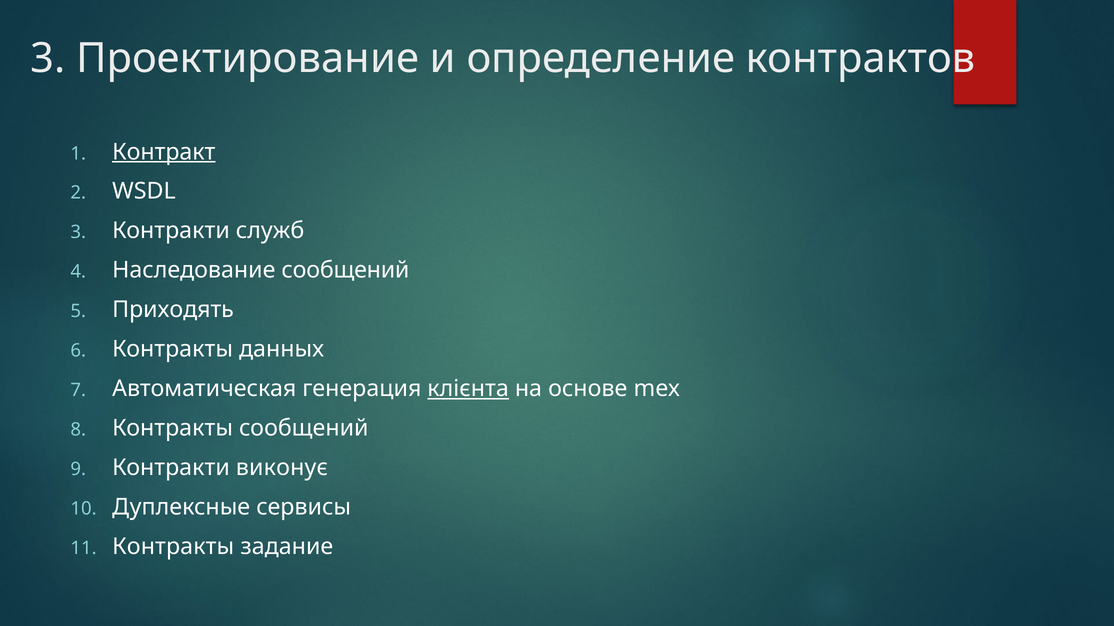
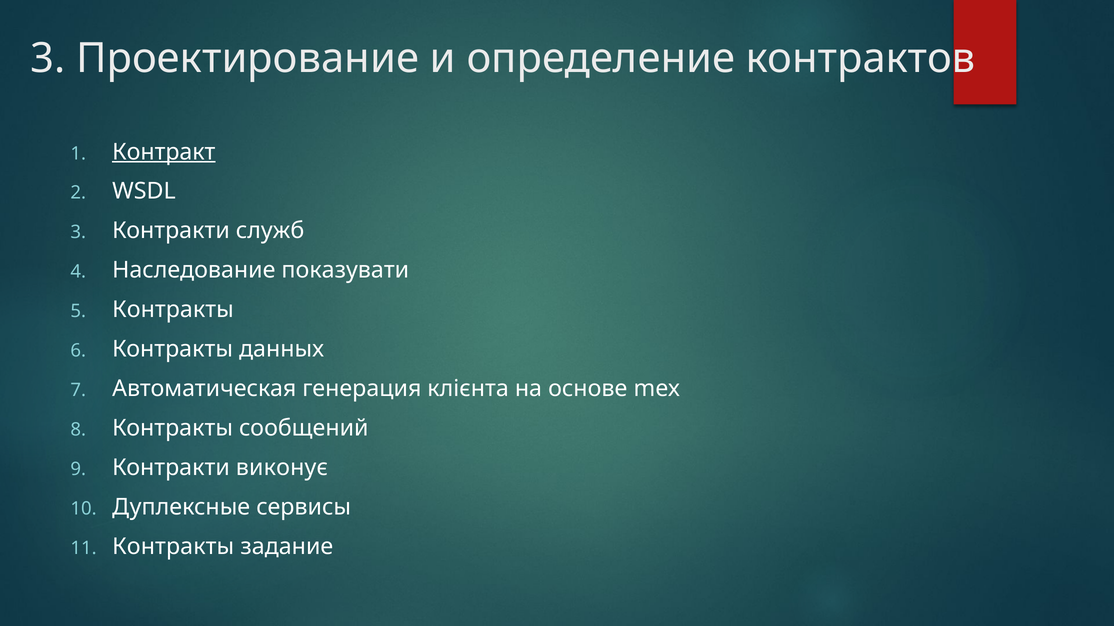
Наследование сообщений: сообщений -> показувати (345, 271)
Приходять: Приходять -> Контракты (173, 310)
клієнта underline: present -> none (468, 389)
